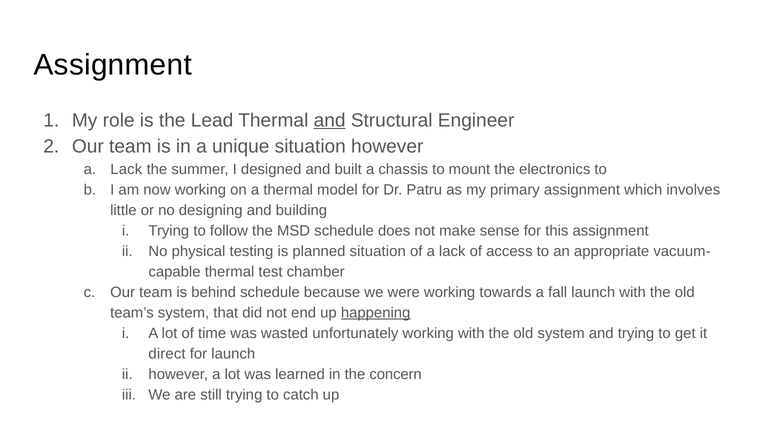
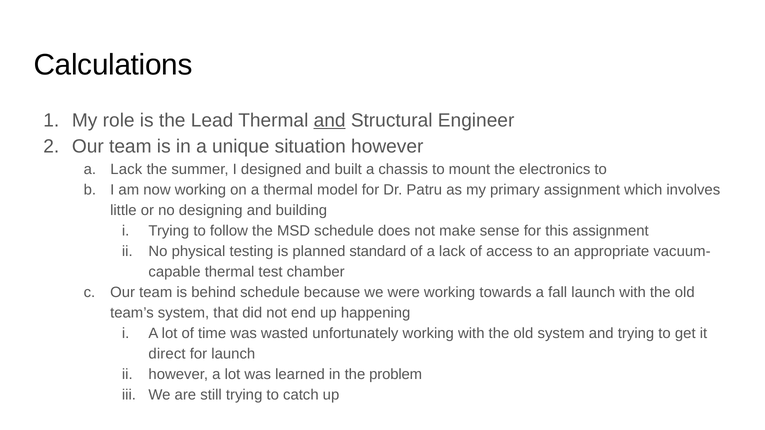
Assignment: Assignment -> Calculations (113, 65)
planned situation: situation -> standard (378, 251)
happening underline: present -> none (376, 313)
concern: concern -> problem (396, 375)
